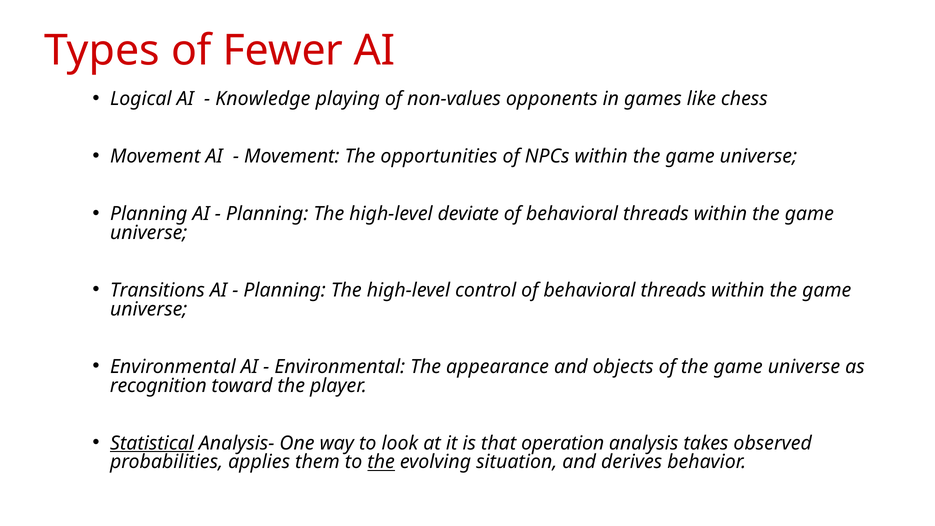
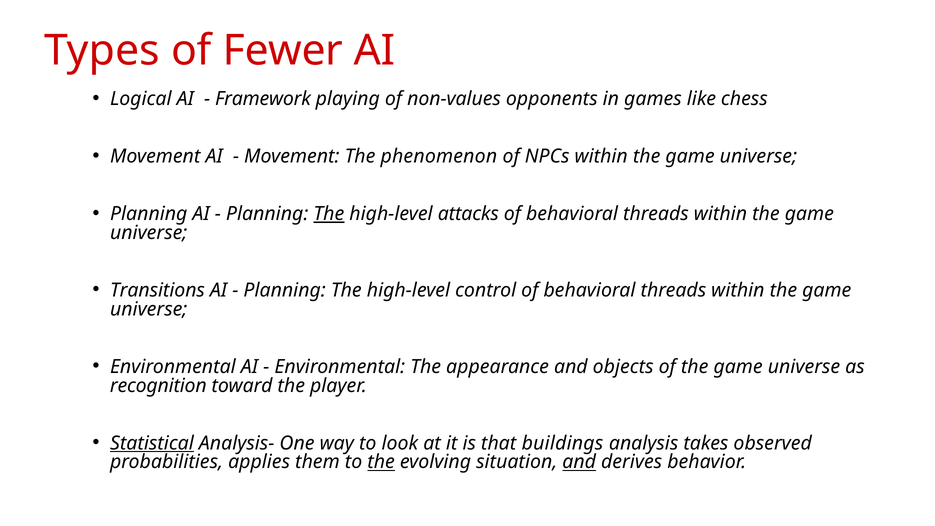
Knowledge: Knowledge -> Framework (263, 99)
opportunities: opportunities -> phenomenon (439, 156)
The underline: none -> present (329, 214)
deviate: deviate -> attacks (468, 214)
operation: operation -> buildings (562, 443)
and underline: none -> present (579, 462)
